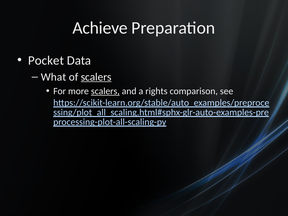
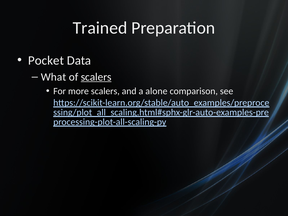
Achieve: Achieve -> Trained (100, 28)
scalers underline: present -> none (105, 91)
rights: rights -> alone (156, 91)
